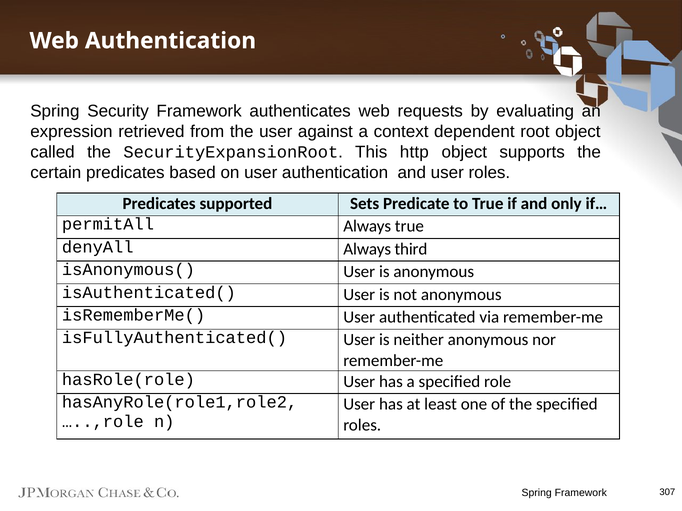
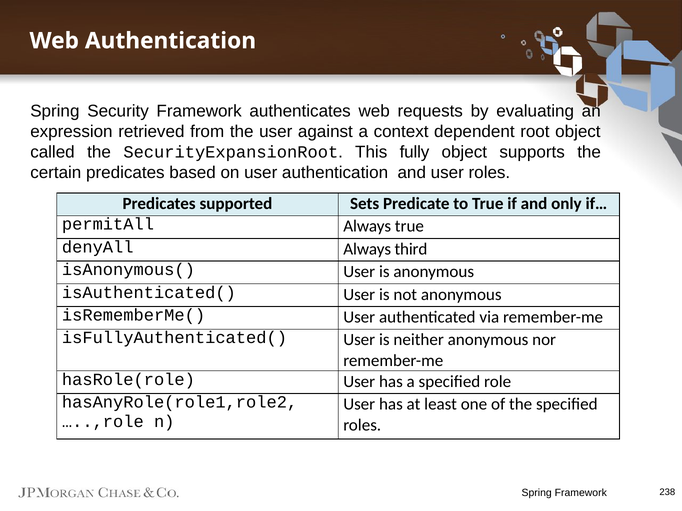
http: http -> fully (414, 152)
307: 307 -> 238 (667, 493)
